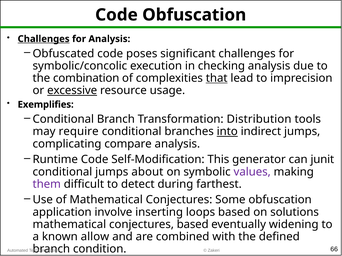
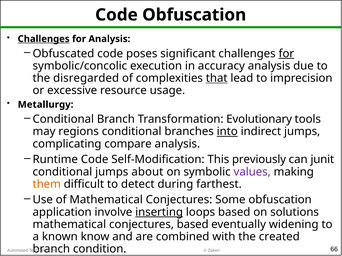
for underline: none -> present (286, 54)
checking: checking -> accuracy (221, 66)
combination: combination -> disregarded (86, 78)
excessive underline: present -> none (72, 91)
Exemplifies: Exemplifies -> Metallurgy (46, 105)
Distribution: Distribution -> Evolutionary (259, 119)
require: require -> regions (79, 132)
generator: generator -> previously (259, 160)
them colour: purple -> orange (47, 184)
inserting underline: none -> present (159, 212)
allow: allow -> know (95, 237)
defined: defined -> created (279, 237)
